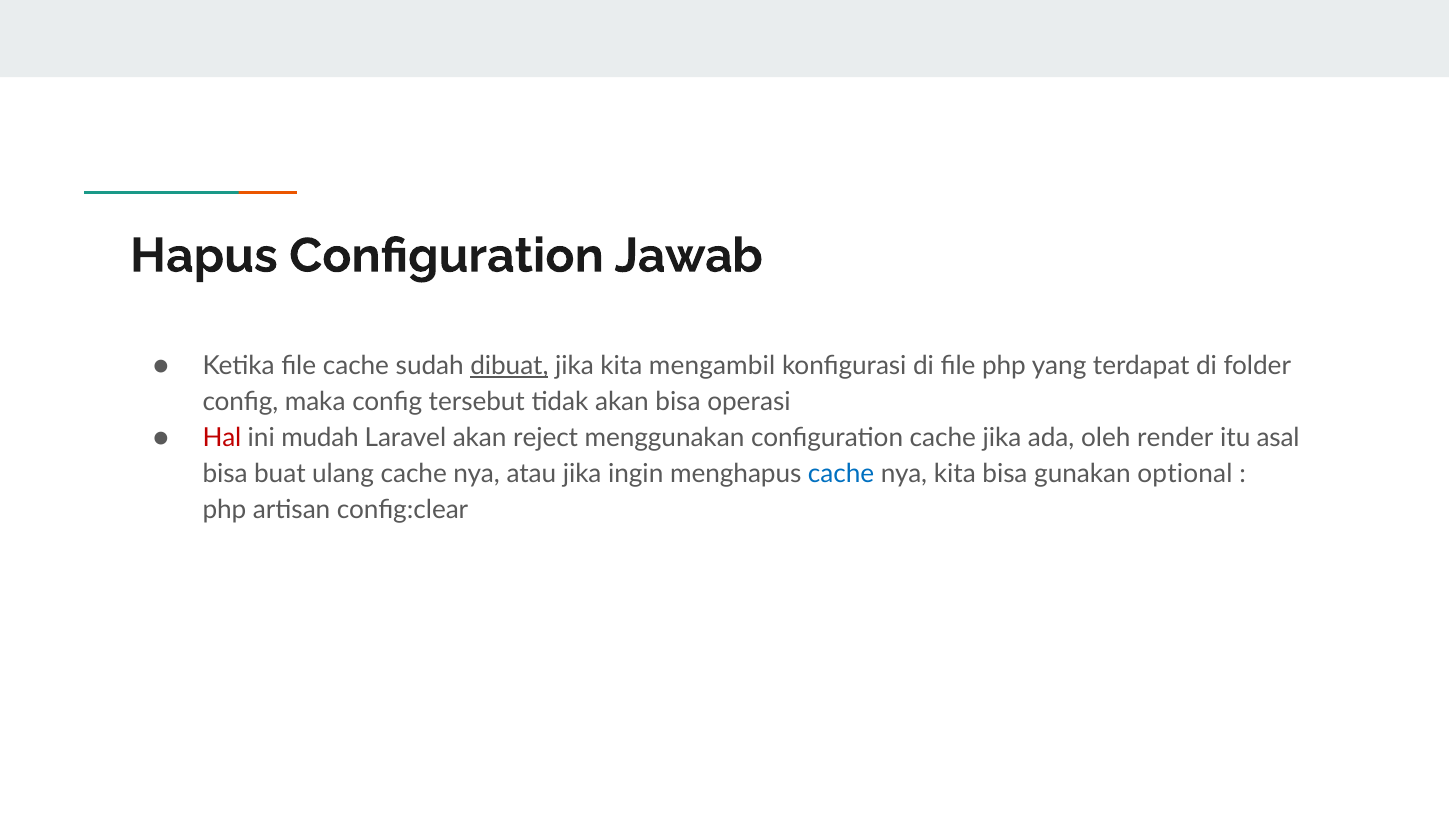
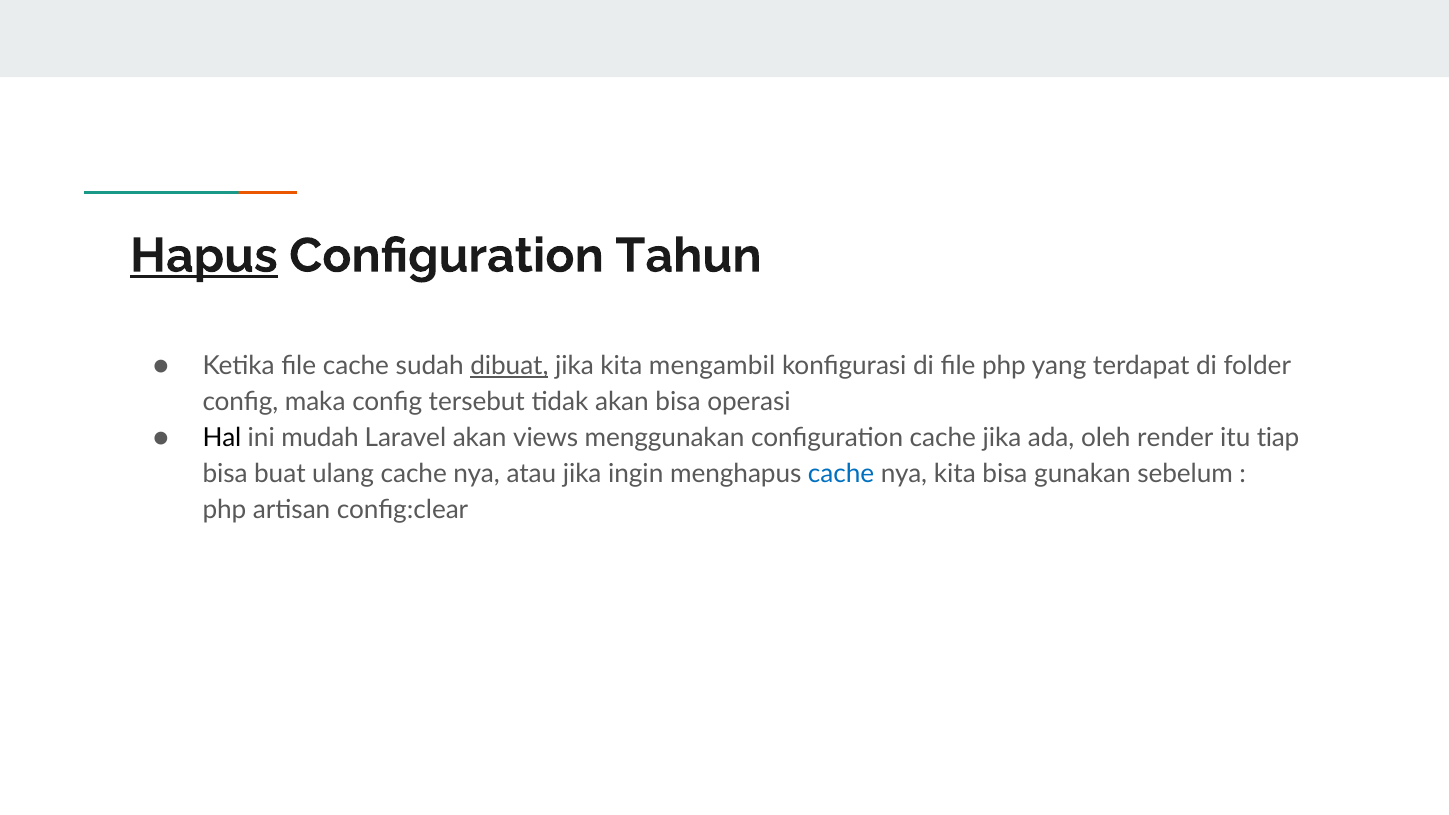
Hapus underline: none -> present (204, 256)
Jawab: Jawab -> Tahun (688, 256)
Hal colour: red -> black (222, 438)
reject: reject -> views (546, 438)
asal: asal -> tiap (1278, 438)
optional: optional -> sebelum (1185, 474)
